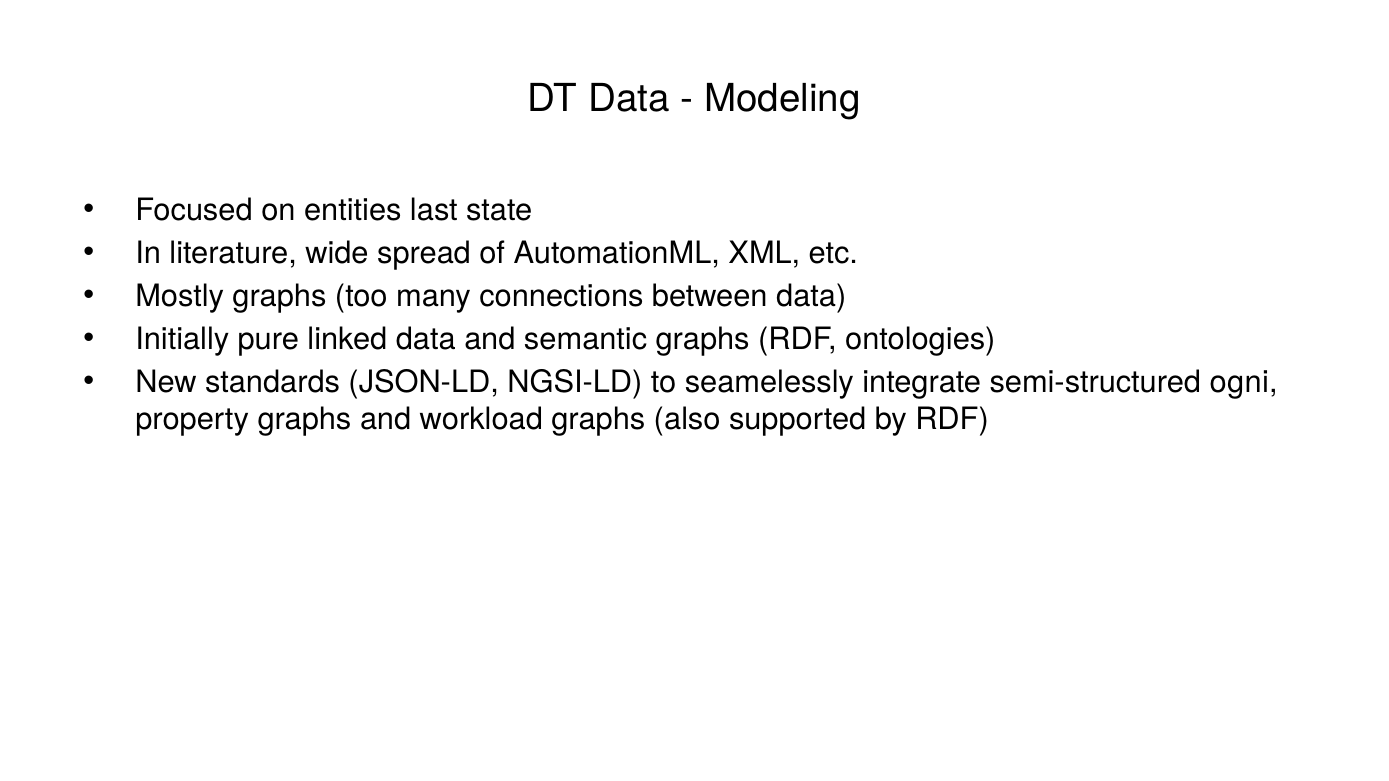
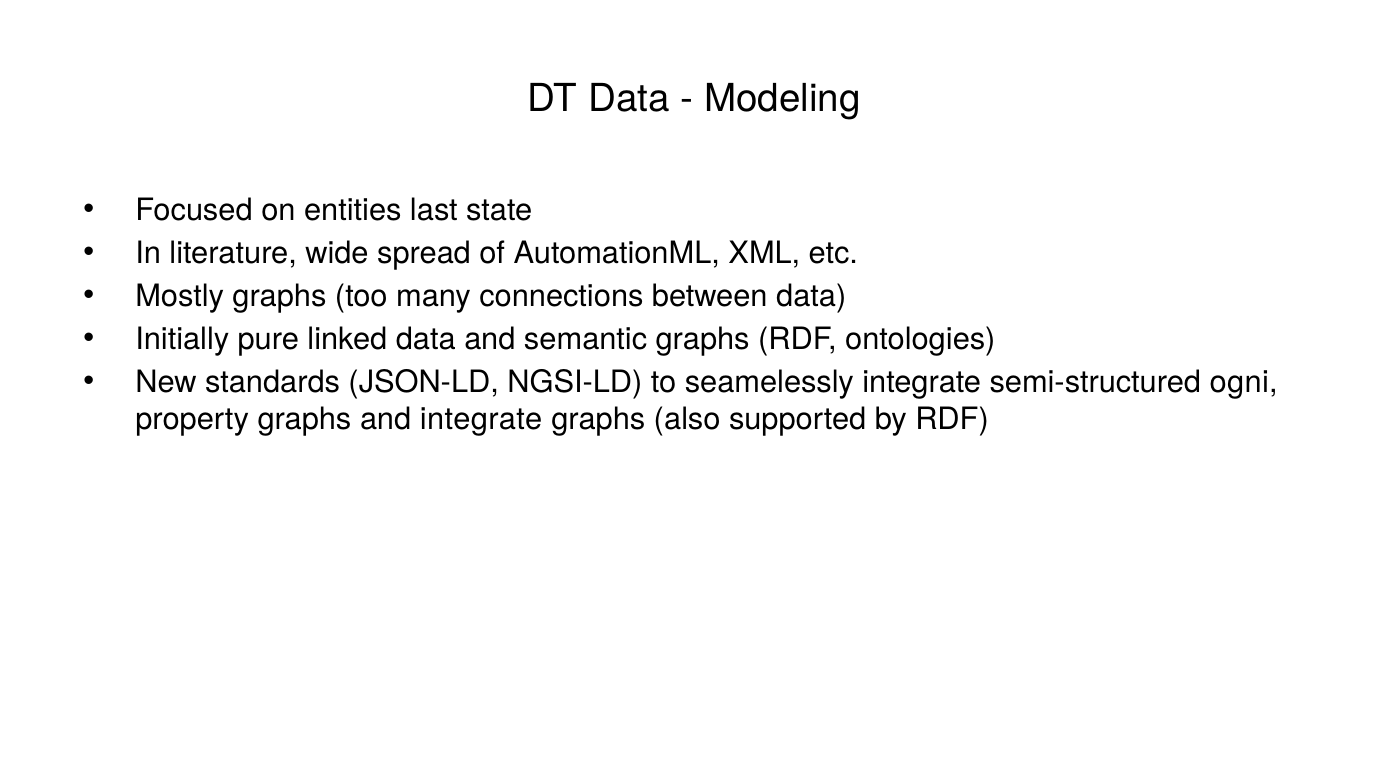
and workload: workload -> integrate (481, 420)
